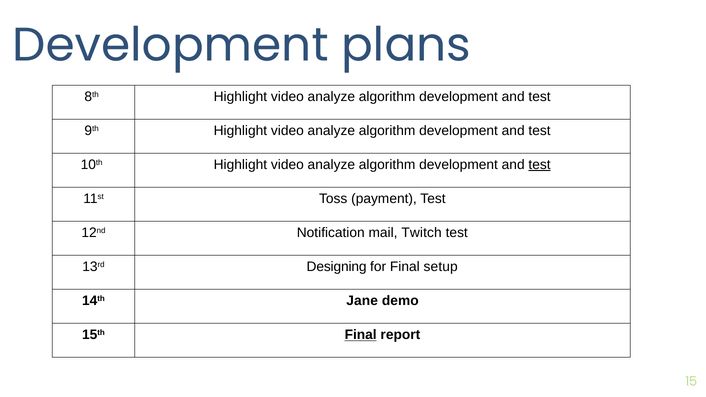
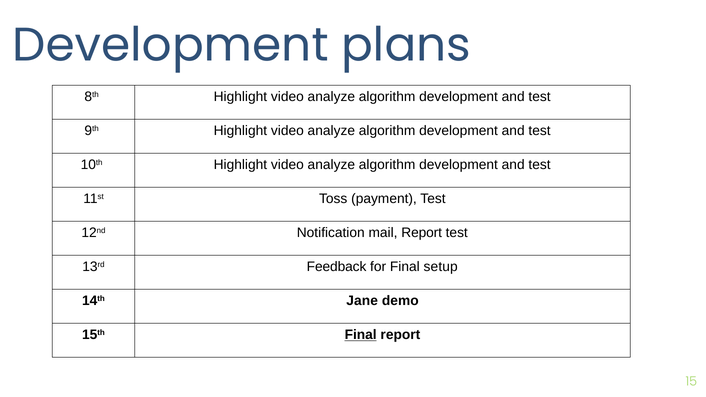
test underline: present -> none (540, 165)
mail Twitch: Twitch -> Report (422, 233)
Designing: Designing -> Feedback (337, 267)
